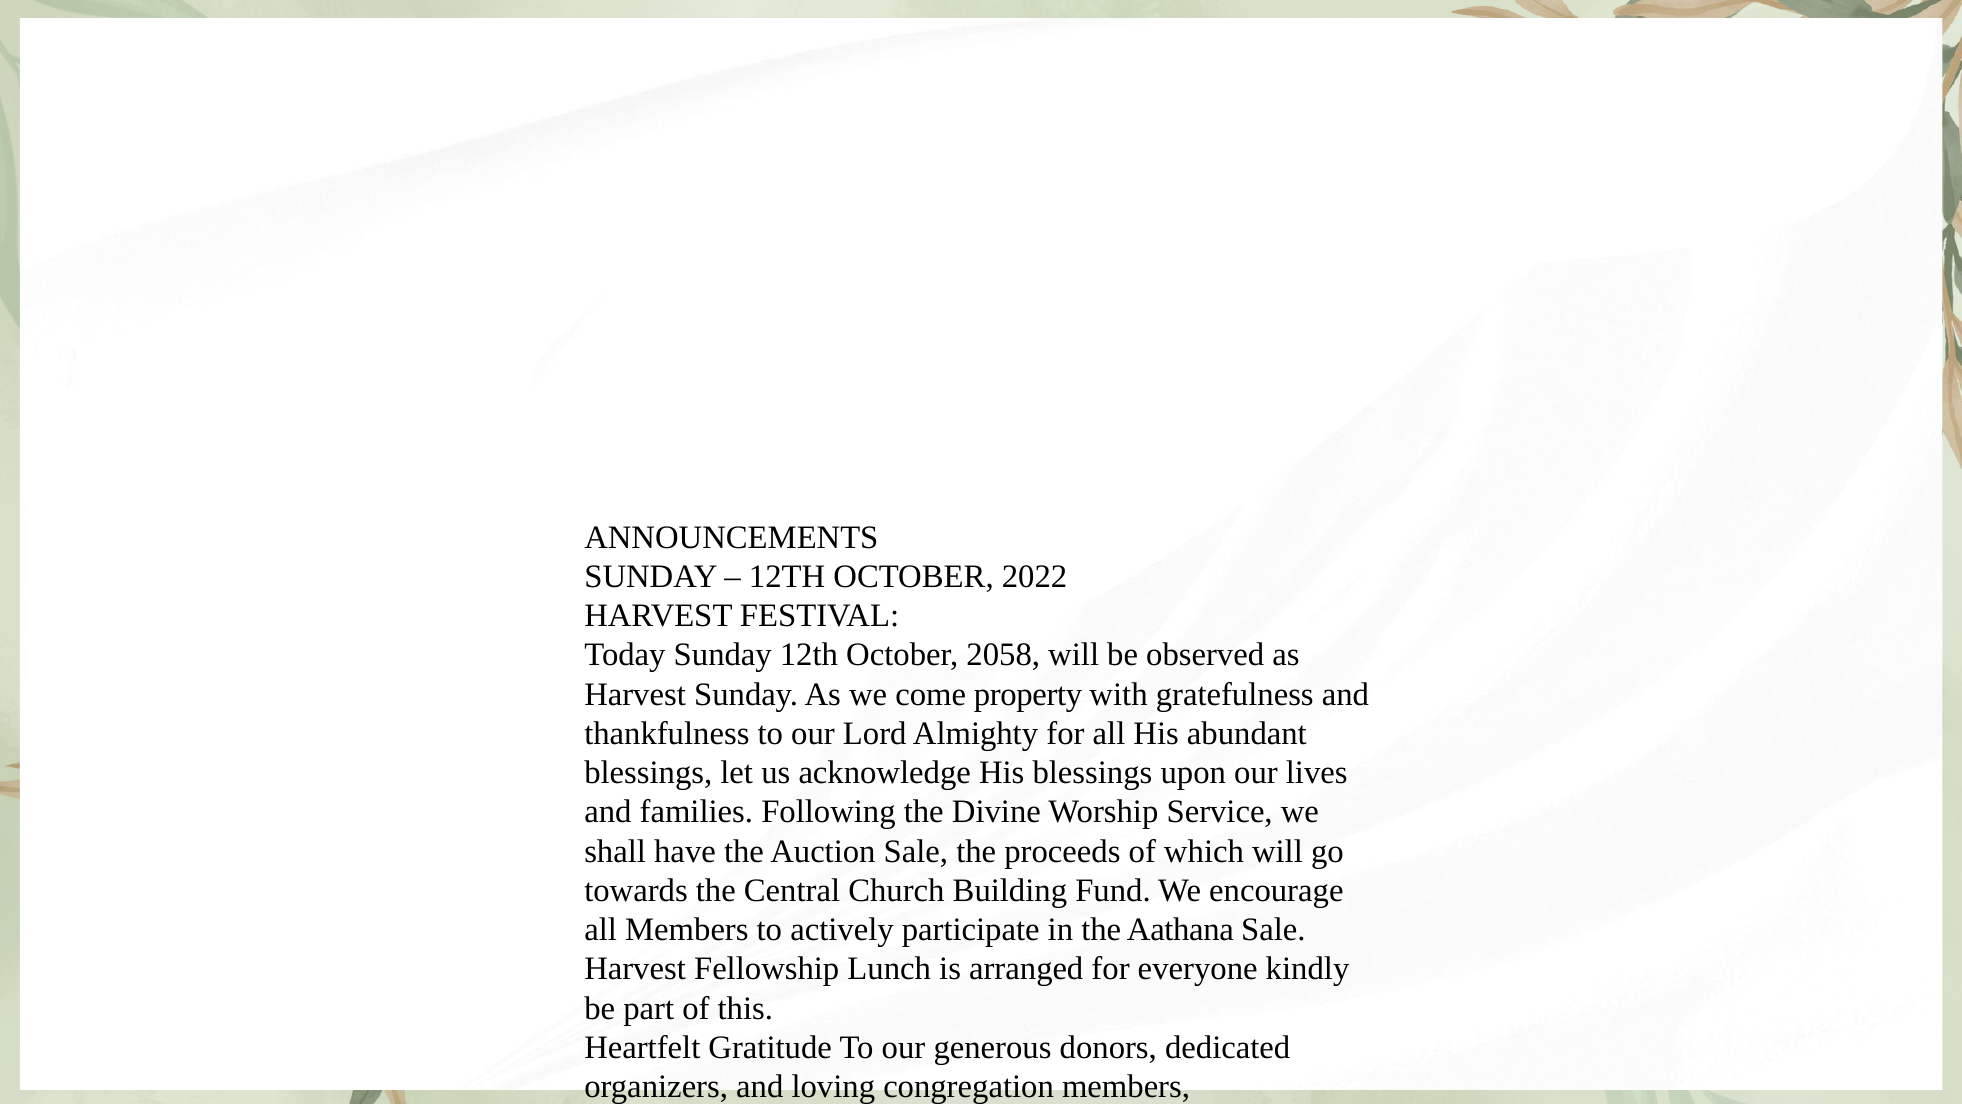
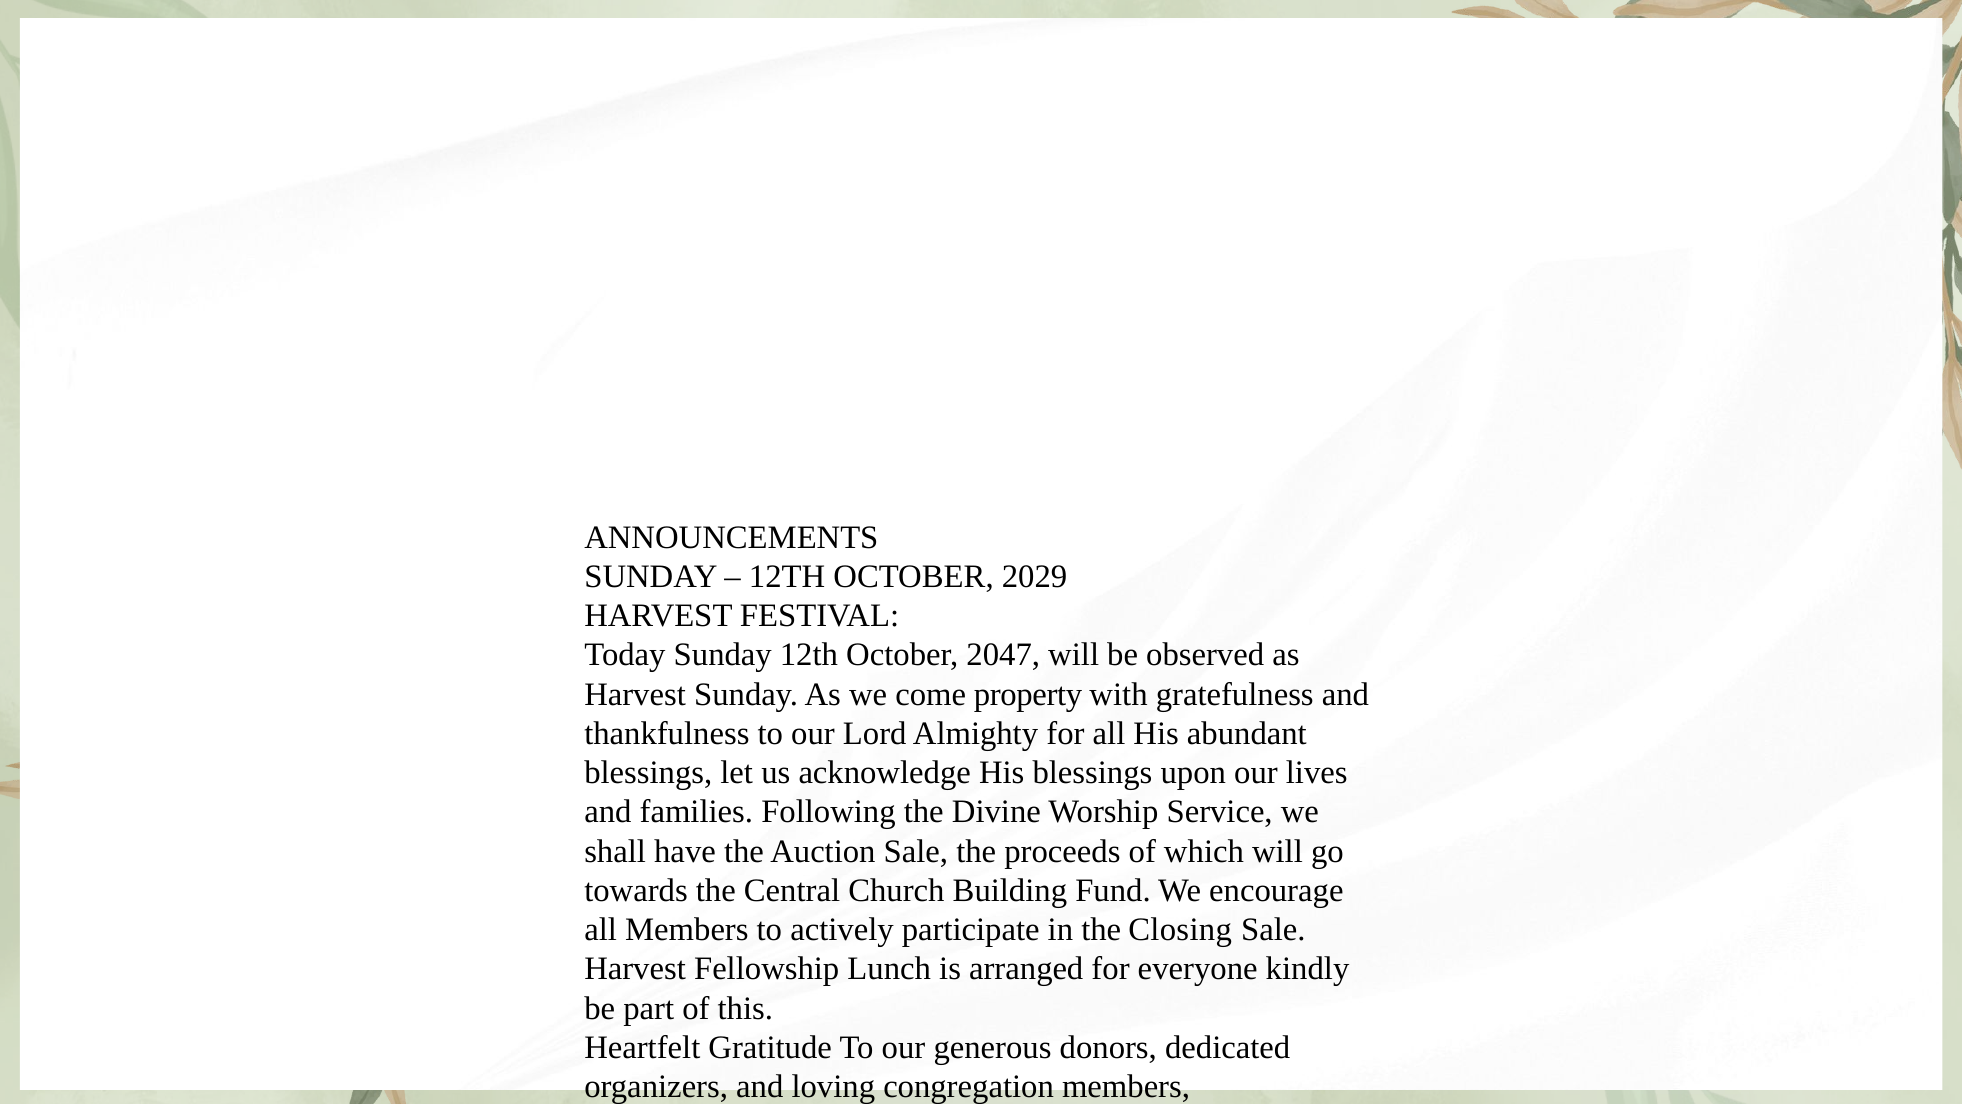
2022: 2022 -> 2029 (1035, 576)
2058: 2058 -> 2047 (1003, 655)
in the Aathana: Aathana -> Closing (1180, 929)
